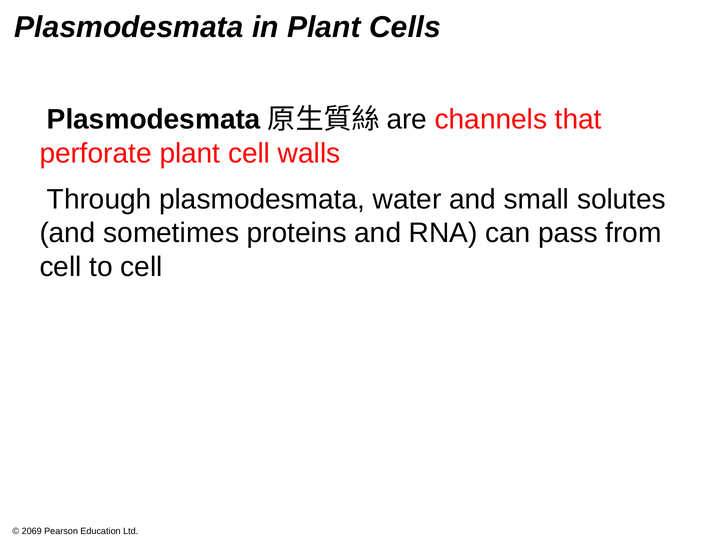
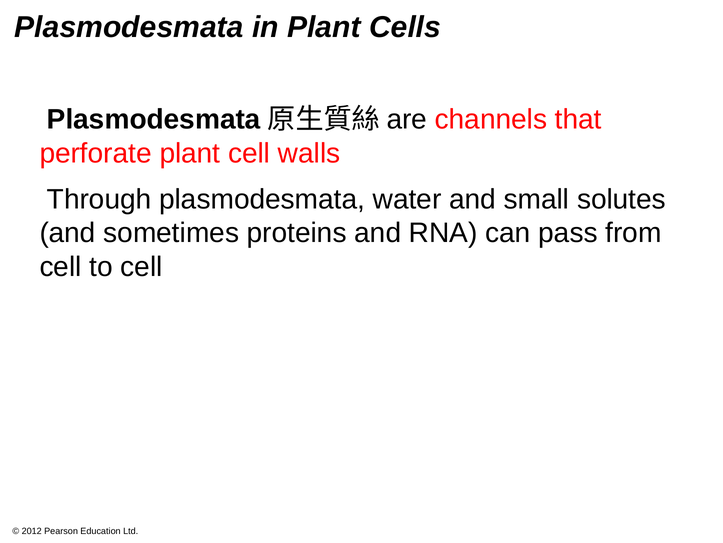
2069: 2069 -> 2012 (32, 531)
